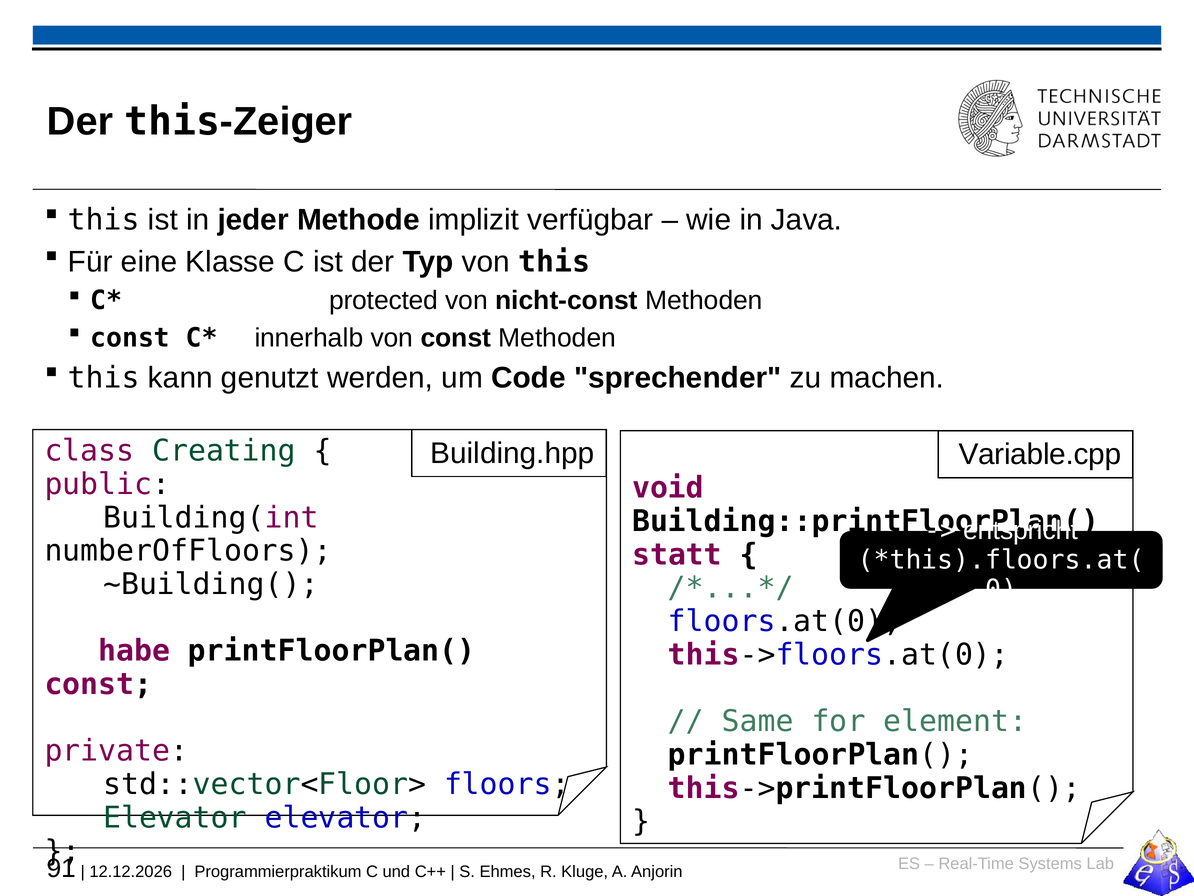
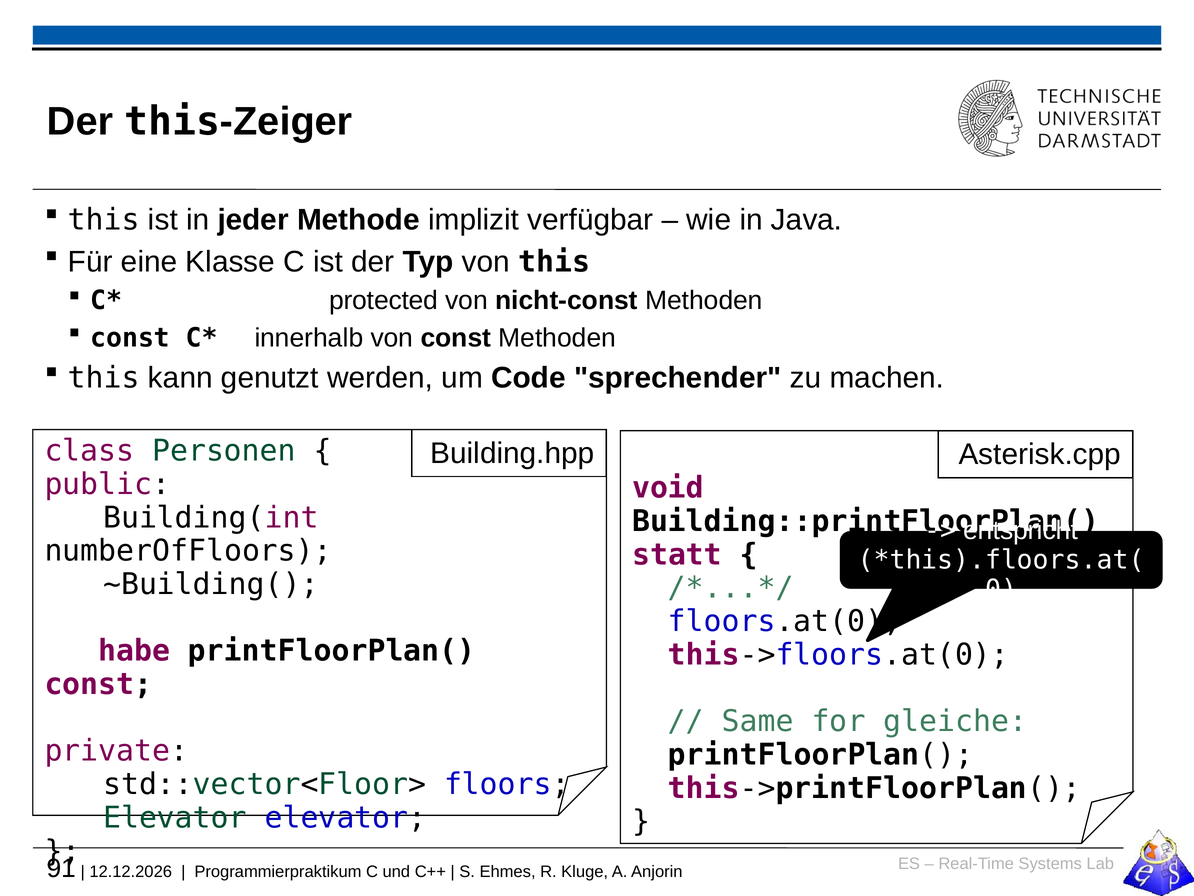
Creating: Creating -> Personen (224, 451)
Variable.cpp: Variable.cpp -> Asterisk.cpp (1040, 454)
element: element -> gleiche (955, 721)
